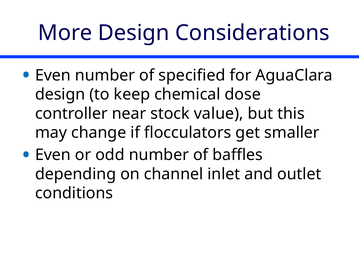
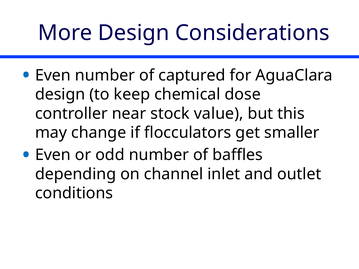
specified: specified -> captured (192, 75)
